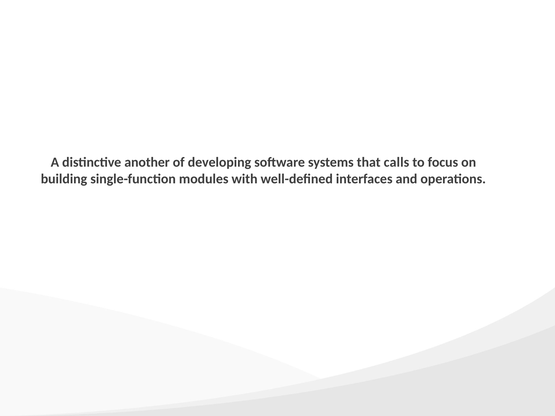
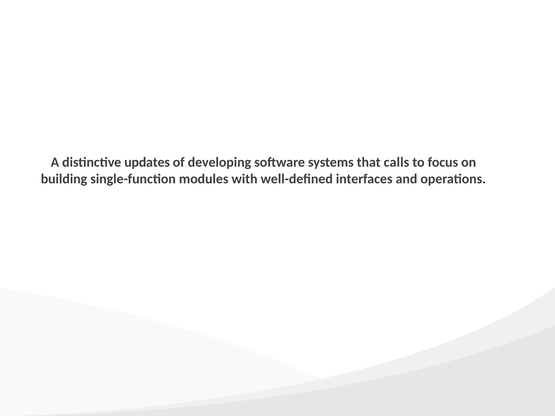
another: another -> updates (147, 162)
